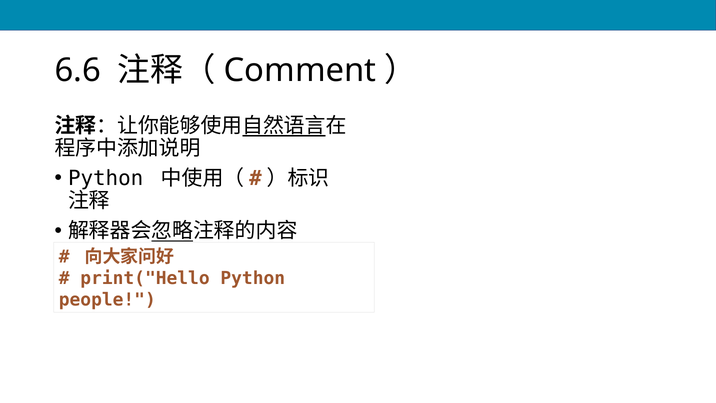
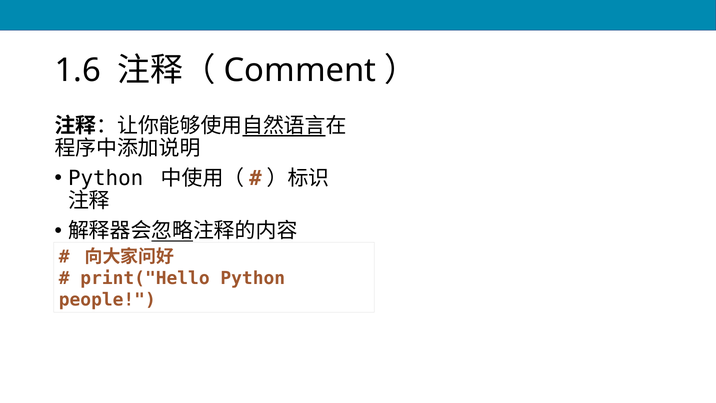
6.6: 6.6 -> 1.6 (78, 70)
